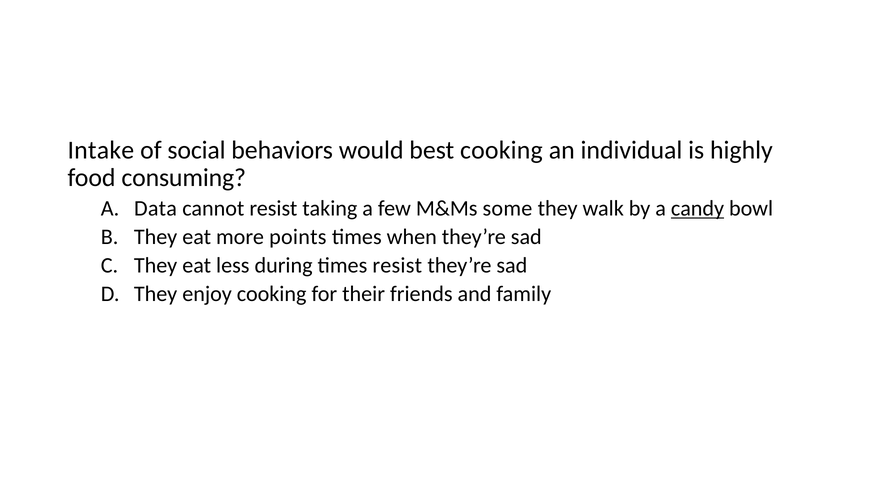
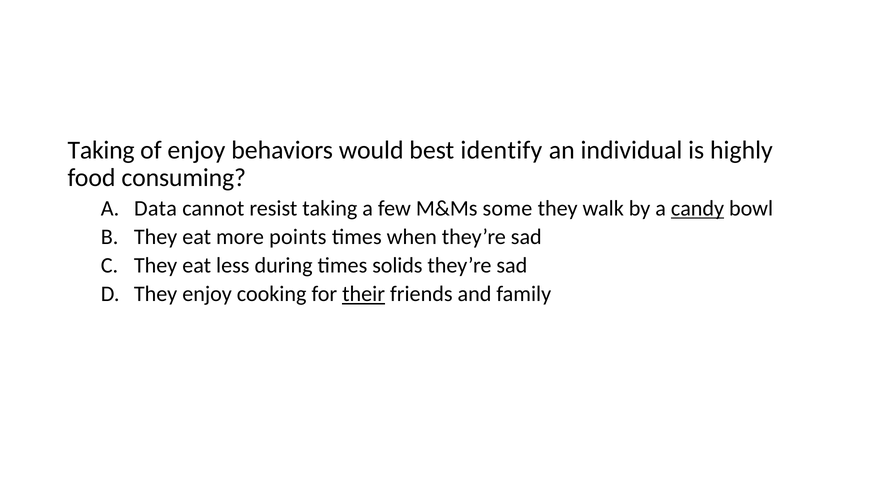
Intake: Intake -> Taking (101, 150)
of social: social -> enjoy (196, 150)
best cooking: cooking -> identify (501, 150)
times resist: resist -> solids (397, 265)
their underline: none -> present (364, 294)
